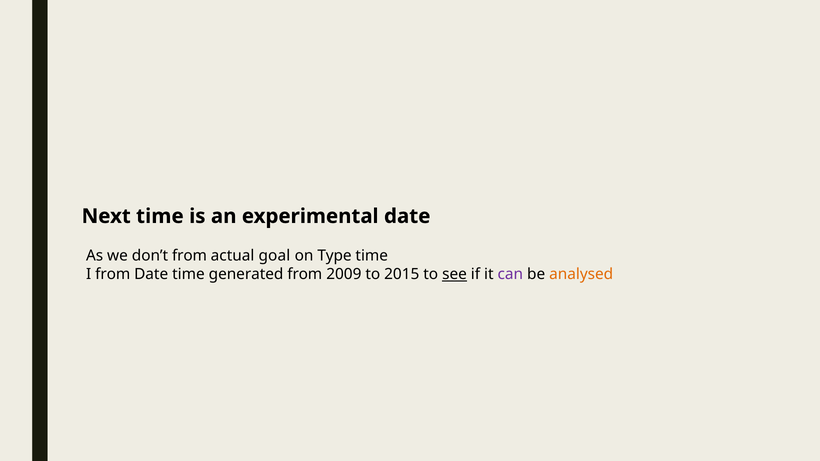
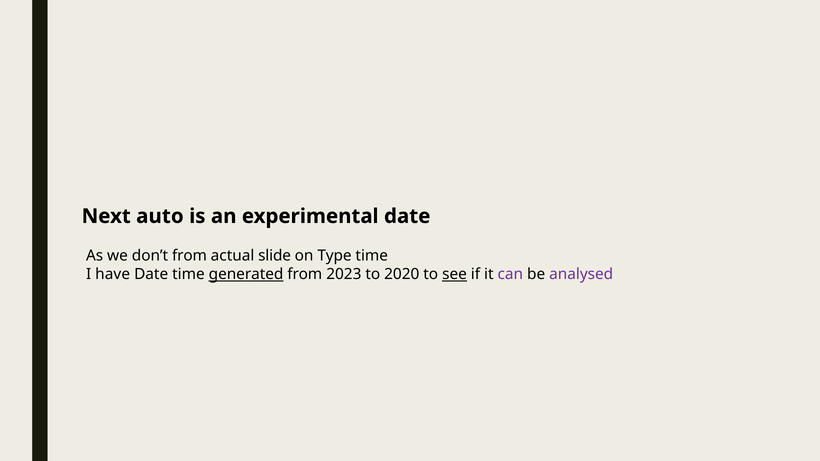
Next time: time -> auto (160, 216)
goal: goal -> slide (275, 256)
I from: from -> have (113, 274)
generated underline: none -> present (246, 274)
2009: 2009 -> 2023 (344, 274)
2015: 2015 -> 2020 (402, 274)
analysed colour: orange -> purple (581, 274)
